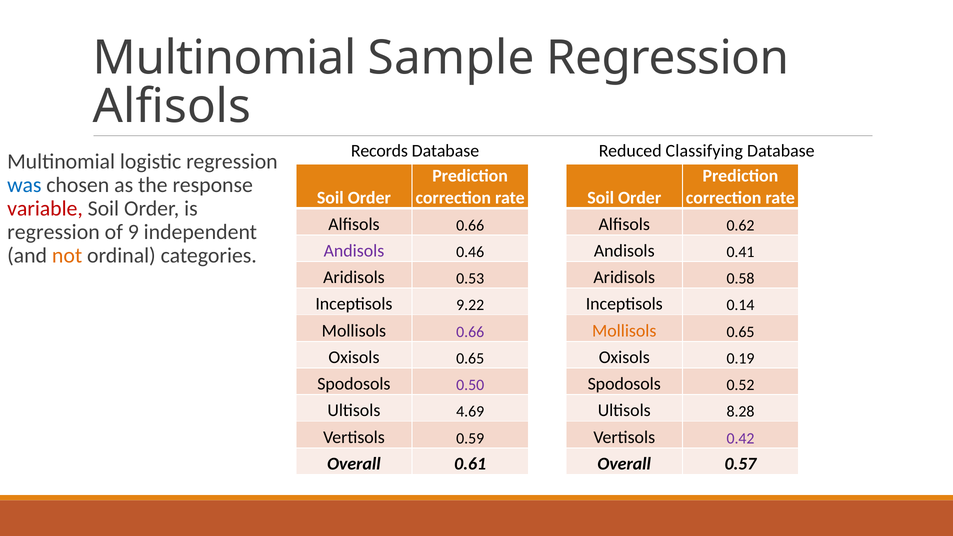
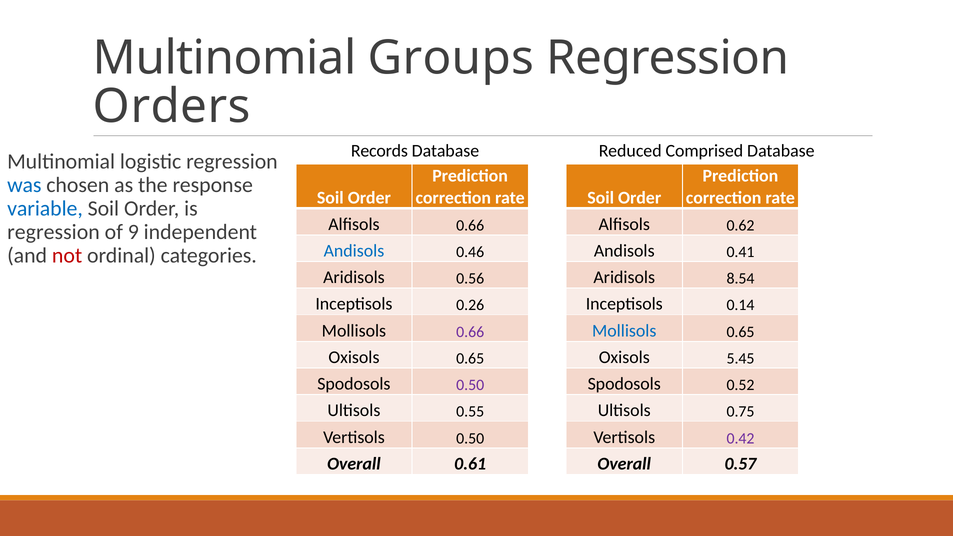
Sample: Sample -> Groups (451, 58)
Alfisols: Alfisols -> Orders (172, 107)
Classifying: Classifying -> Comprised (704, 151)
variable colour: red -> blue (45, 209)
Andisols colour: purple -> blue (354, 251)
not colour: orange -> red (67, 256)
0.53: 0.53 -> 0.56 (470, 279)
0.58: 0.58 -> 8.54 (741, 279)
9.22: 9.22 -> 0.26 (470, 305)
Mollisols colour: orange -> blue (624, 331)
0.19: 0.19 -> 5.45 (741, 359)
4.69: 4.69 -> 0.55 (470, 412)
8.28: 8.28 -> 0.75 (741, 412)
Vertisols 0.59: 0.59 -> 0.50 (470, 438)
